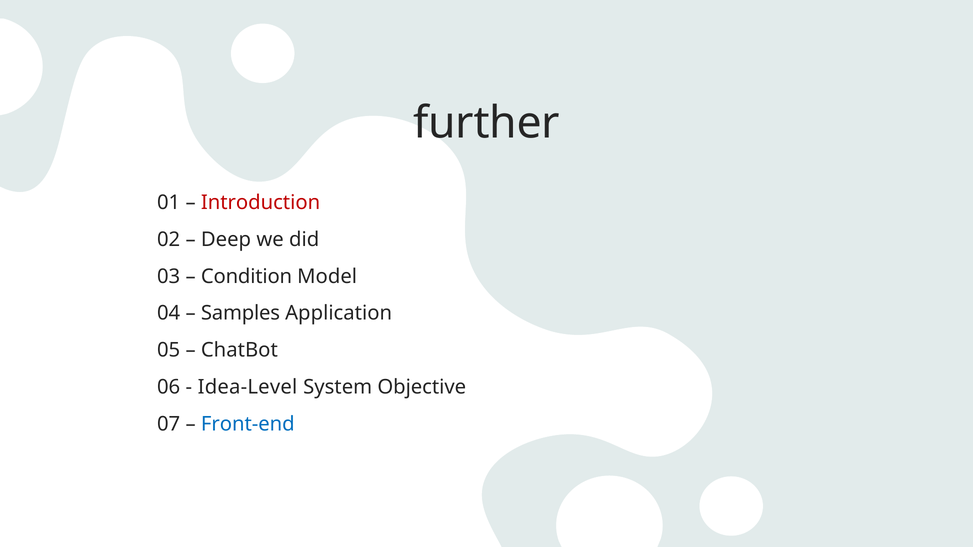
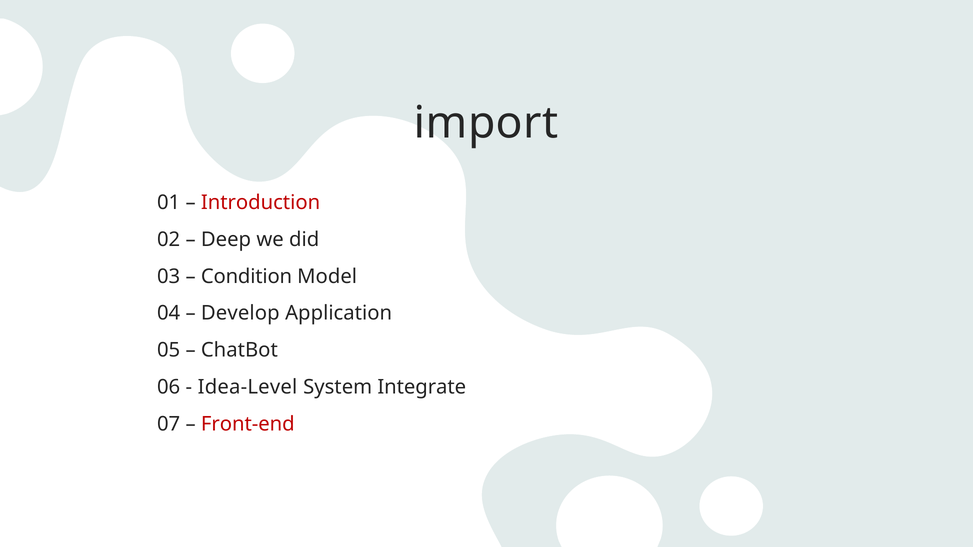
further: further -> import (486, 123)
Samples: Samples -> Develop (240, 313)
Objective: Objective -> Integrate (422, 387)
Front-end colour: blue -> red (248, 424)
